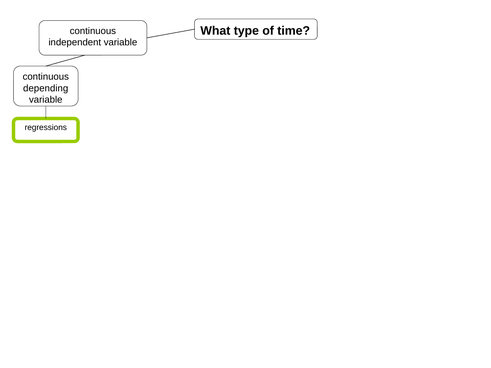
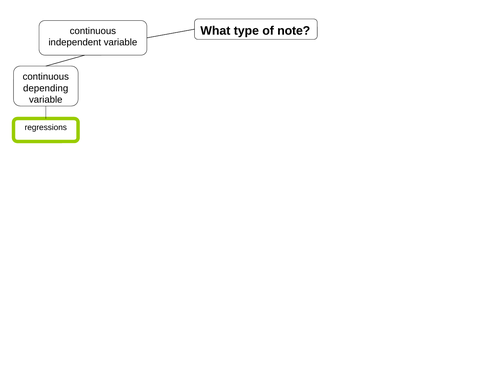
time: time -> note (294, 31)
